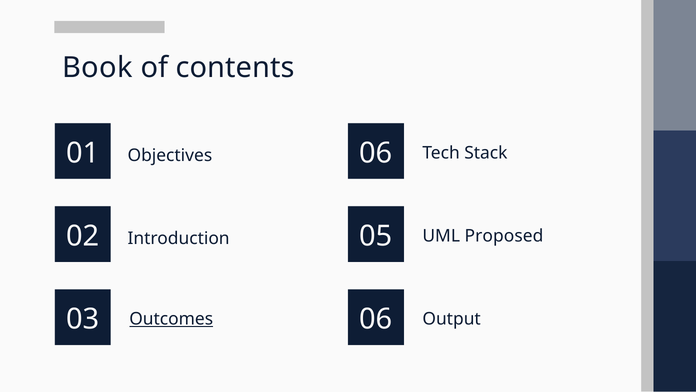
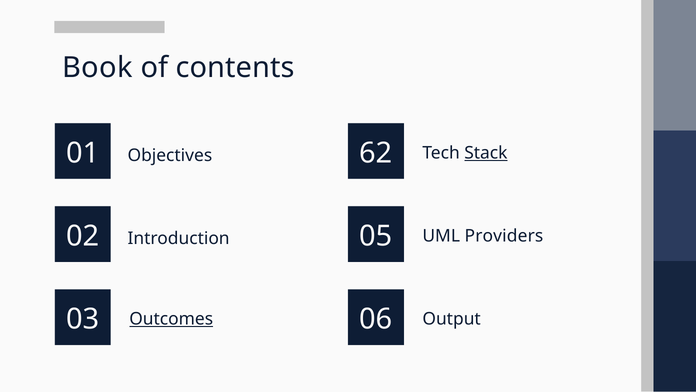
01 06: 06 -> 62 (376, 153)
Stack underline: none -> present (486, 153)
Proposed: Proposed -> Providers (504, 236)
